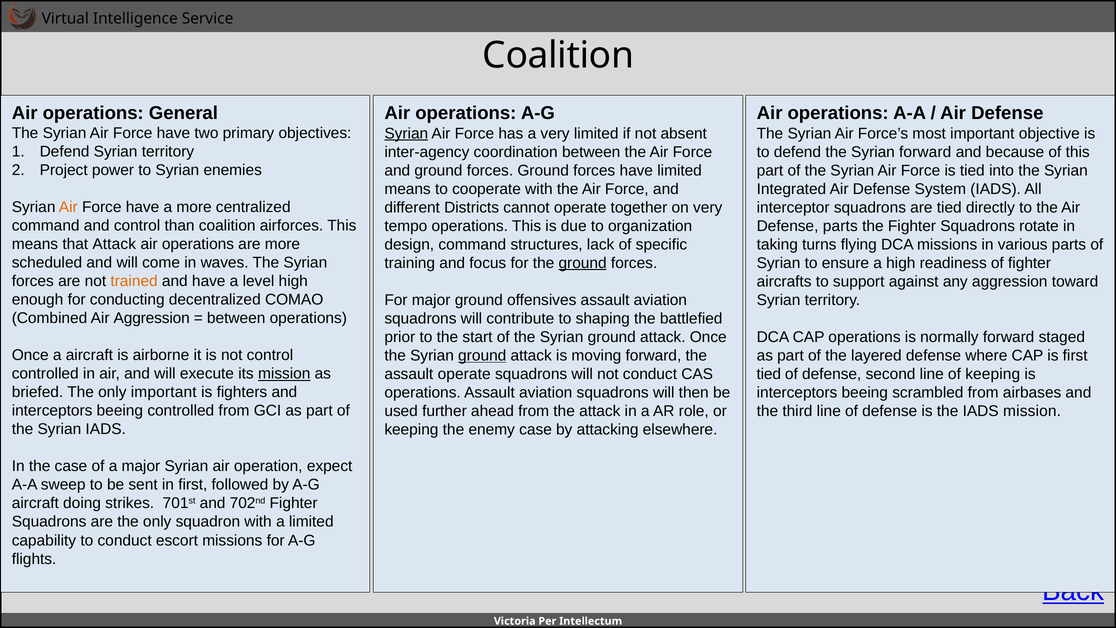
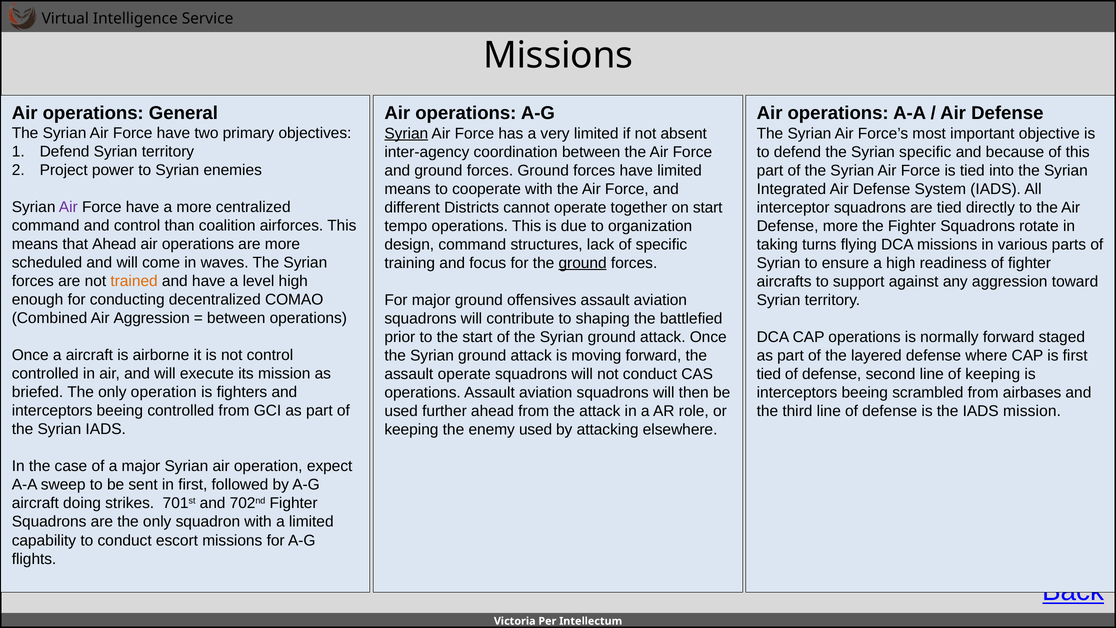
Coalition: Coalition -> Missions (558, 56)
Syrian forward: forward -> specific (925, 152)
Air colour: orange -> purple (68, 207)
on very: very -> start (708, 207)
Defense parts: parts -> more (840, 226)
that Attack: Attack -> Ahead (114, 244)
ground underline: present -> none (482, 355)
mission underline: present -> none (284, 374)
only important: important -> operation (164, 392)
enemy case: case -> used (536, 429)
